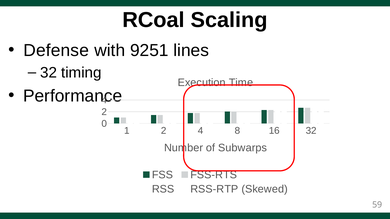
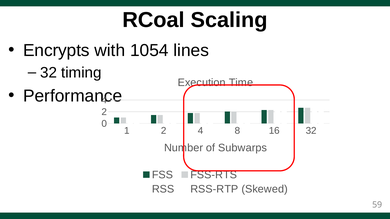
Defense: Defense -> Encrypts (56, 50)
9251: 9251 -> 1054 (149, 50)
